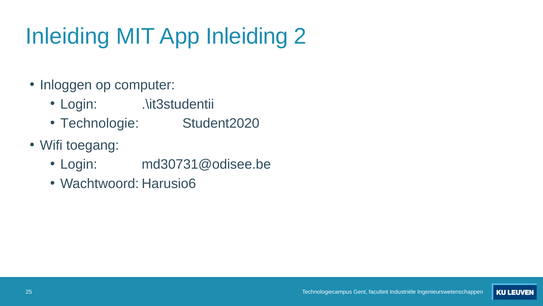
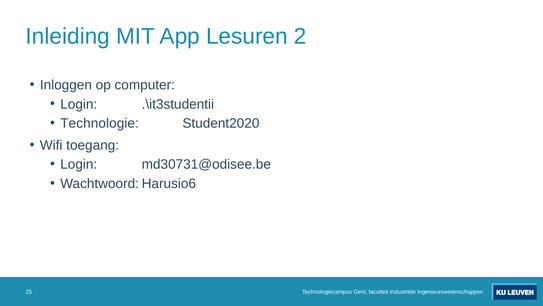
App Inleiding: Inleiding -> Lesuren (247, 36)
